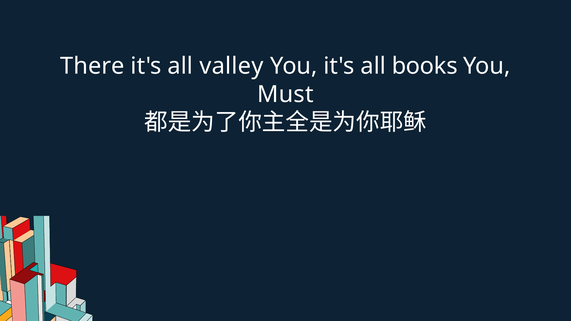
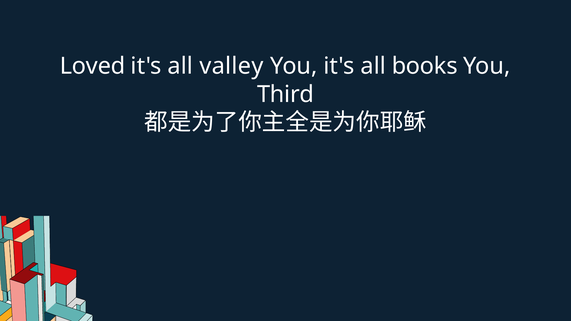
There: There -> Loved (93, 66)
Must: Must -> Third (286, 94)
